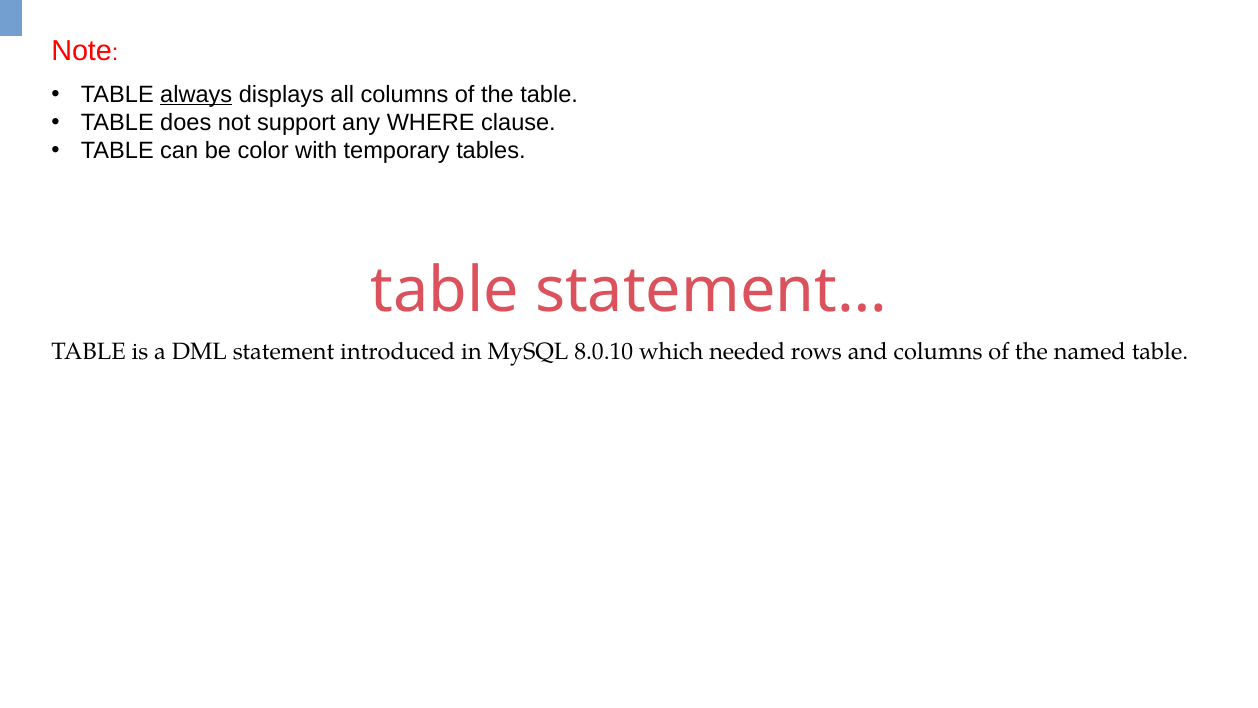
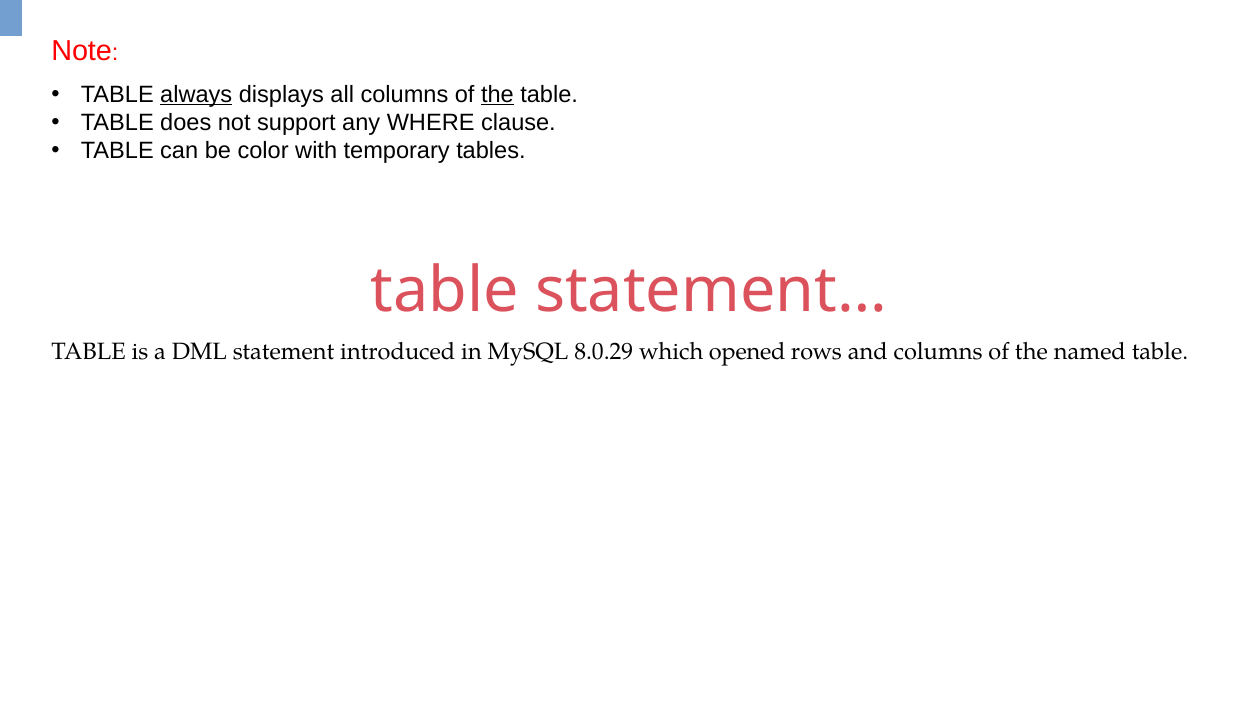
the underline: none -> present (497, 94)
8.0.10: 8.0.10 -> 8.0.29 (604, 352)
needed: needed -> opened (747, 352)
